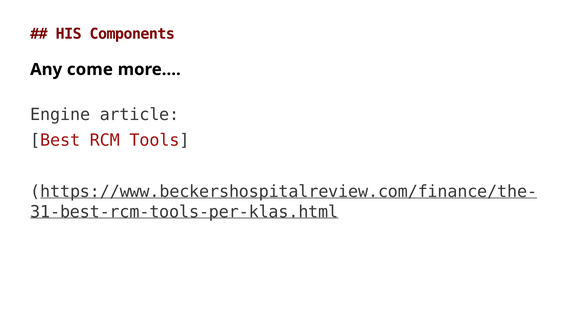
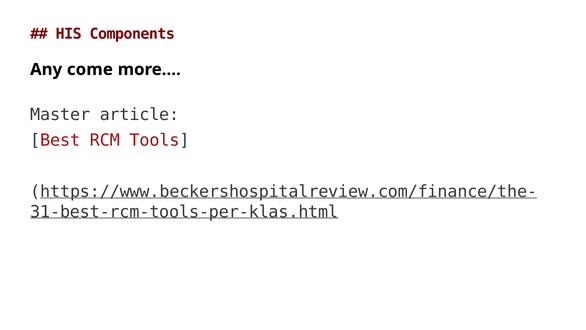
Engine: Engine -> Master (60, 115)
